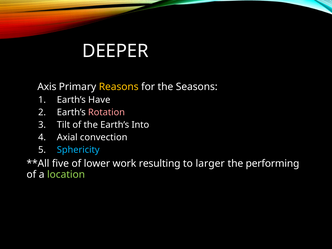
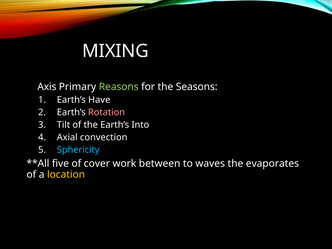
DEEPER: DEEPER -> MIXING (115, 51)
Reasons colour: yellow -> light green (119, 87)
lower: lower -> cover (97, 163)
resulting: resulting -> between (160, 163)
larger: larger -> waves (210, 163)
performing: performing -> evaporates (272, 163)
location colour: light green -> yellow (66, 174)
